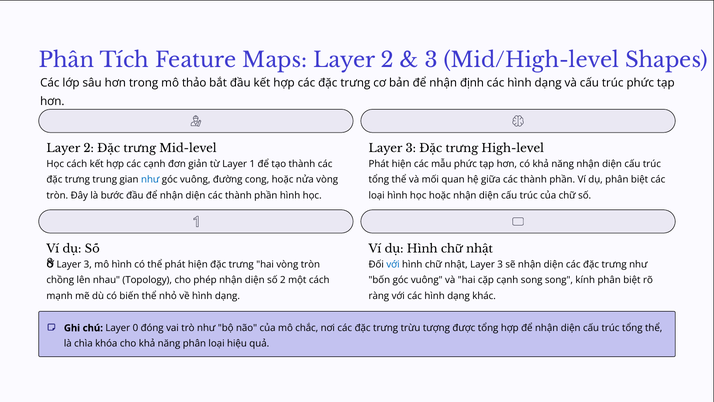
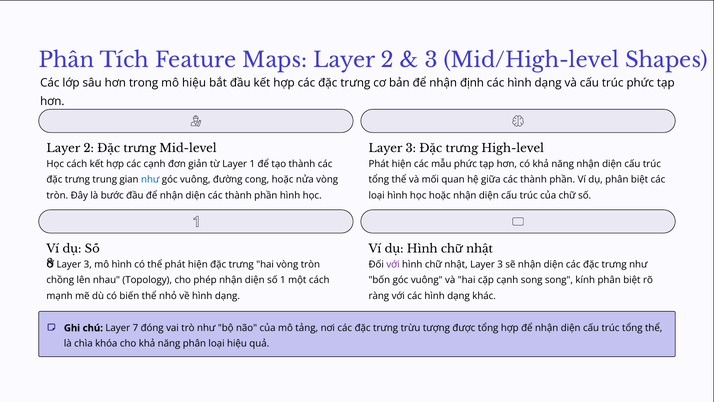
mô thảo: thảo -> hiệu (194, 83)
với colour: blue -> purple (393, 264)
số 2: 2 -> 1 (283, 280)
0: 0 -> 7 (135, 328)
chắc: chắc -> tảng (307, 328)
